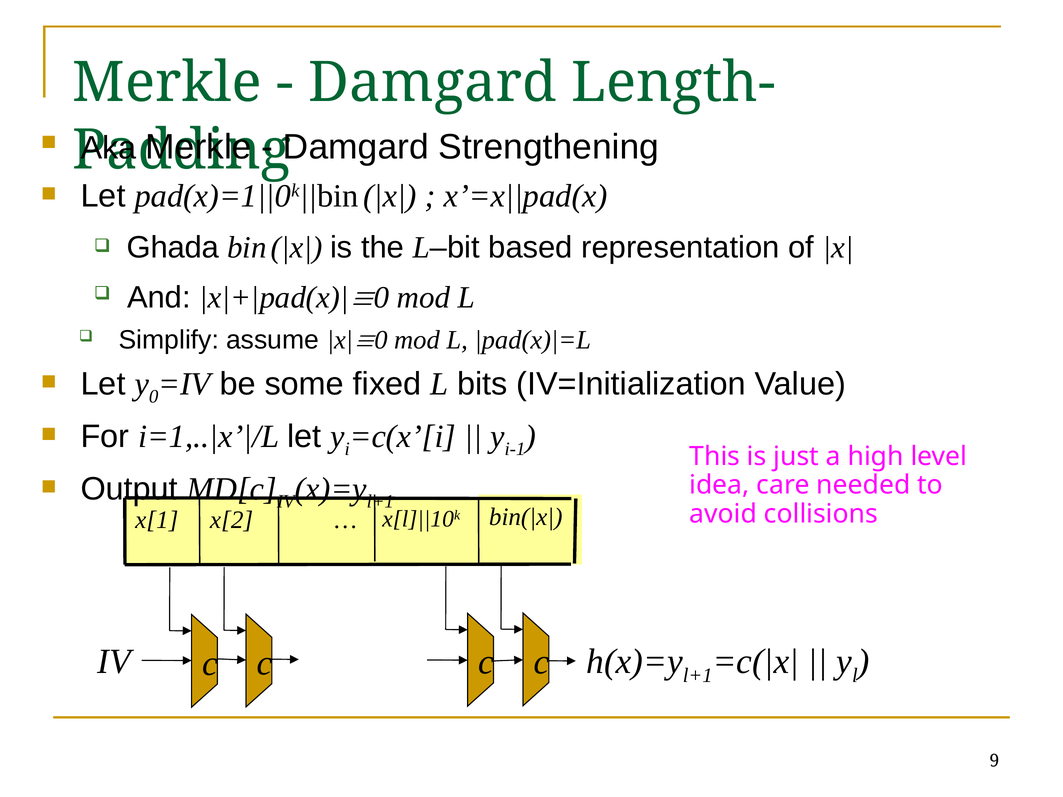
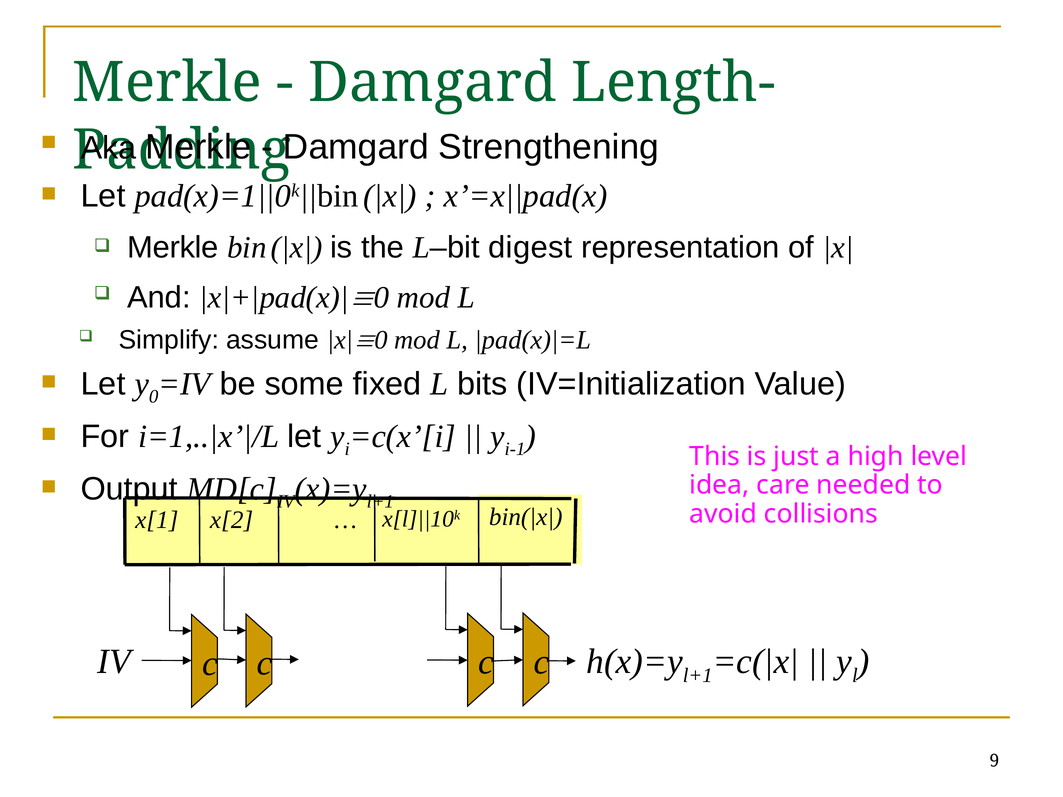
Ghada: Ghada -> Merkle (173, 247)
based: based -> digest (530, 247)
